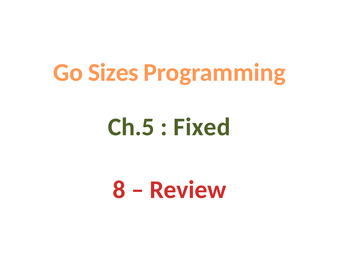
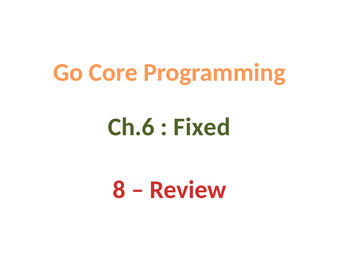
Sizes: Sizes -> Core (113, 73)
Ch.5: Ch.5 -> Ch.6 (131, 127)
